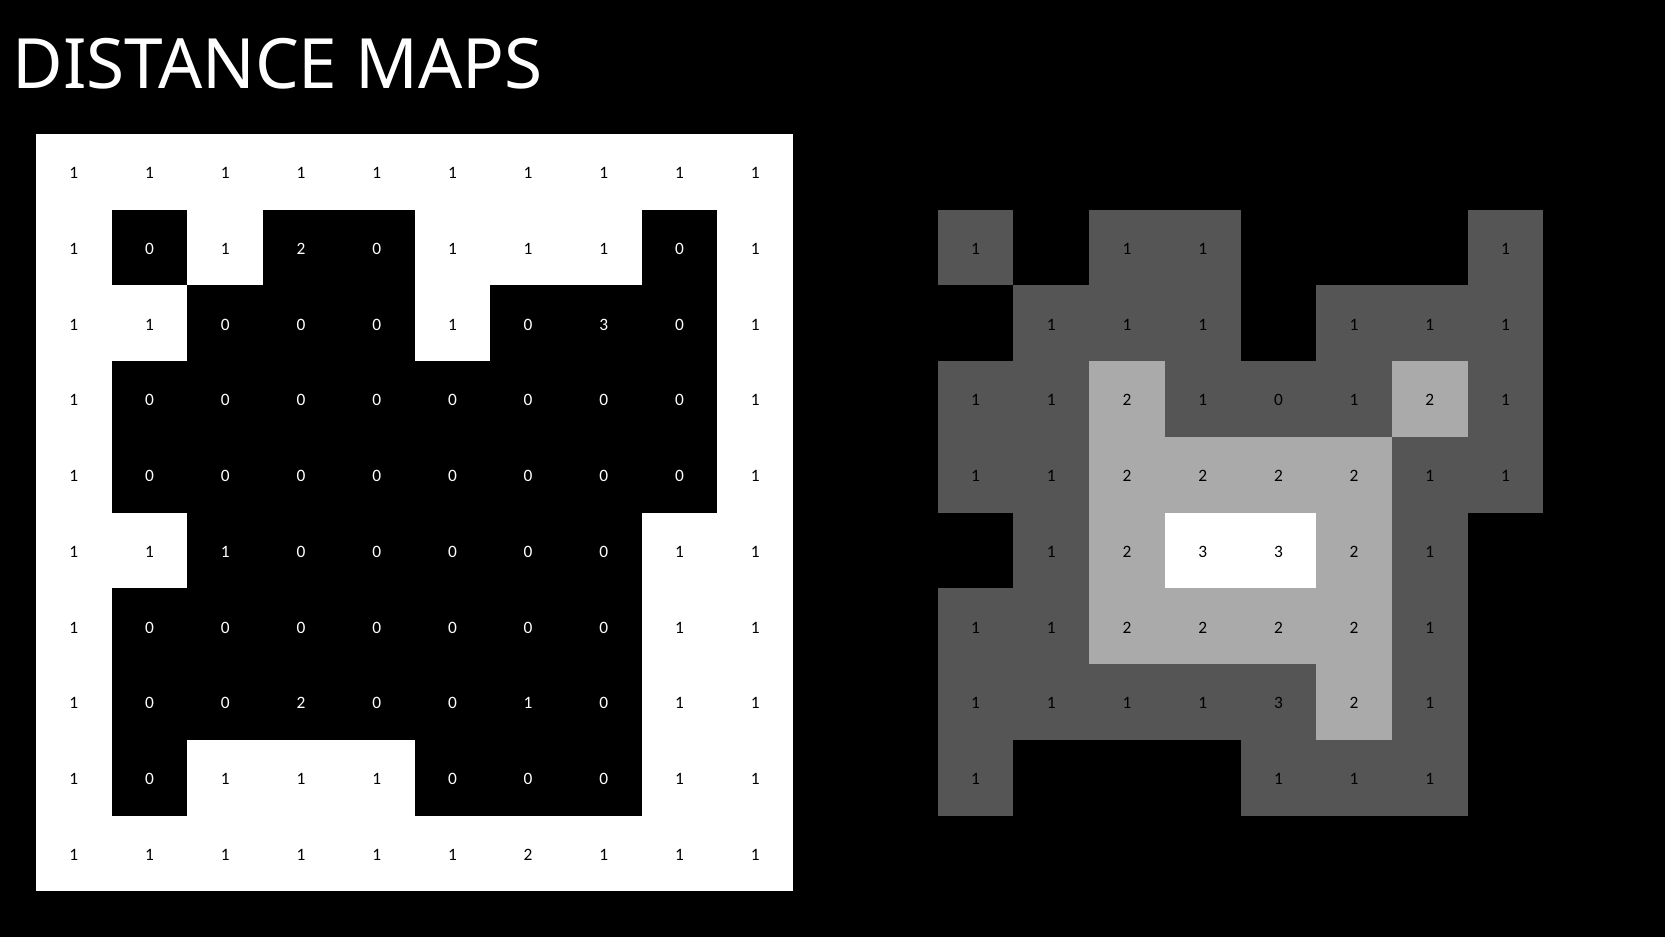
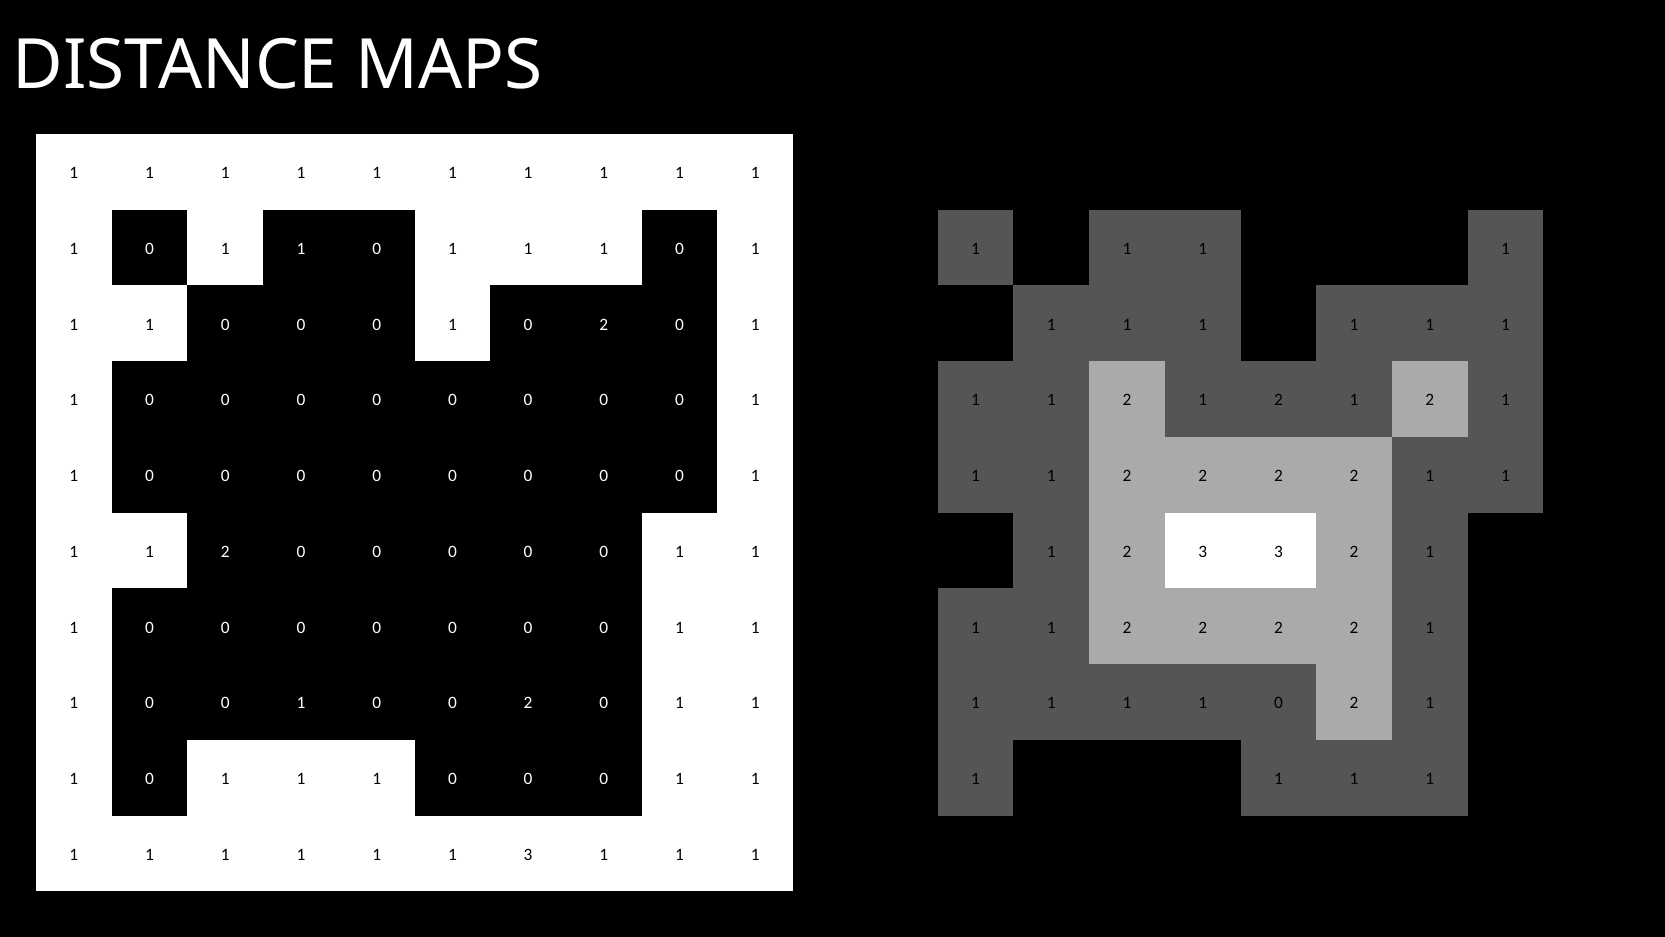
2: 2 -> 1 (301, 248)
0 1 0 3: 3 -> 2 (604, 324)
0: 0 -> 2 (1278, 400)
1: 1 -> 2 (225, 551)
2: 2 -> 1 (301, 703)
1: 1 -> 2 (528, 703)
3: 3 -> 0 (1278, 703)
1 1 1 2: 2 -> 3 (528, 854)
